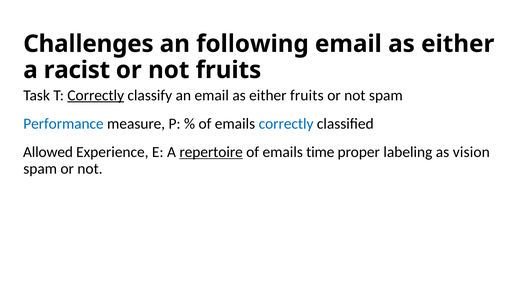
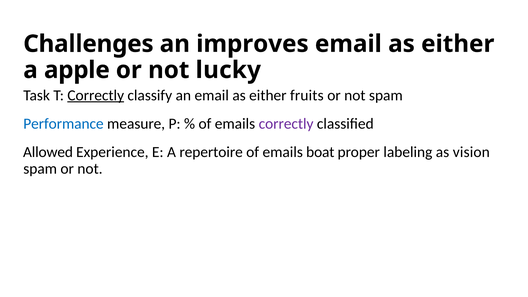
following: following -> improves (252, 44)
racist: racist -> apple (77, 70)
not fruits: fruits -> lucky (228, 70)
correctly colour: blue -> purple (286, 124)
repertoire underline: present -> none (211, 152)
time: time -> boat (320, 152)
